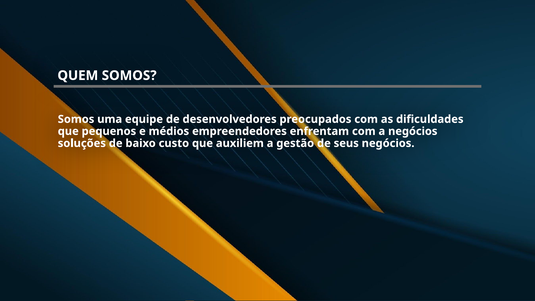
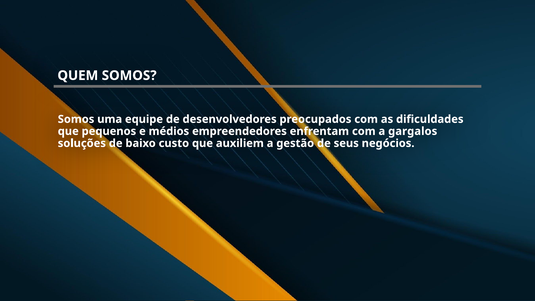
a negócios: negócios -> gargalos (413, 131)
